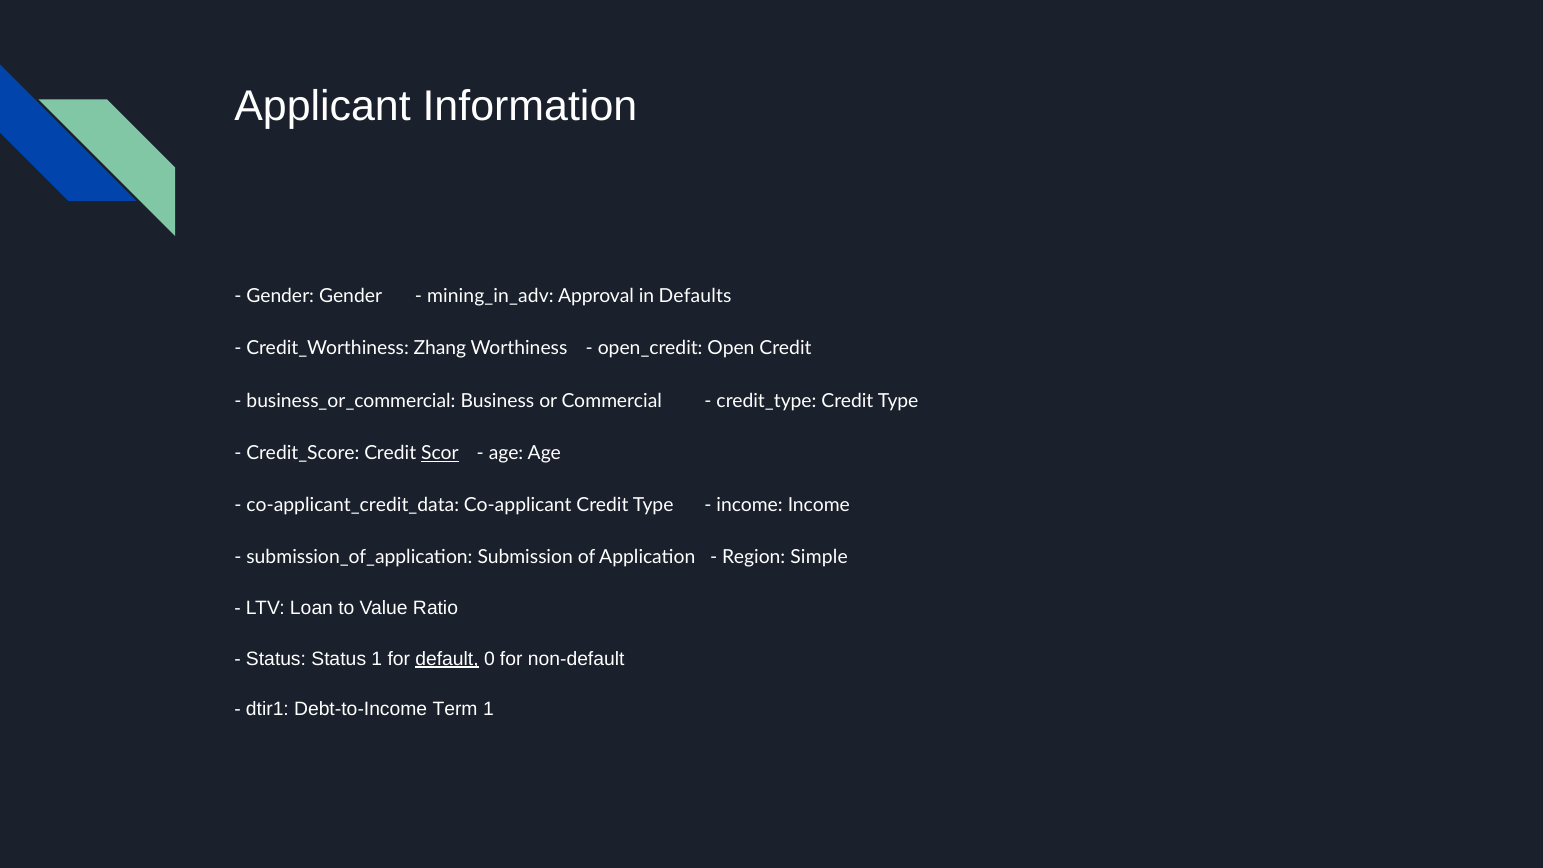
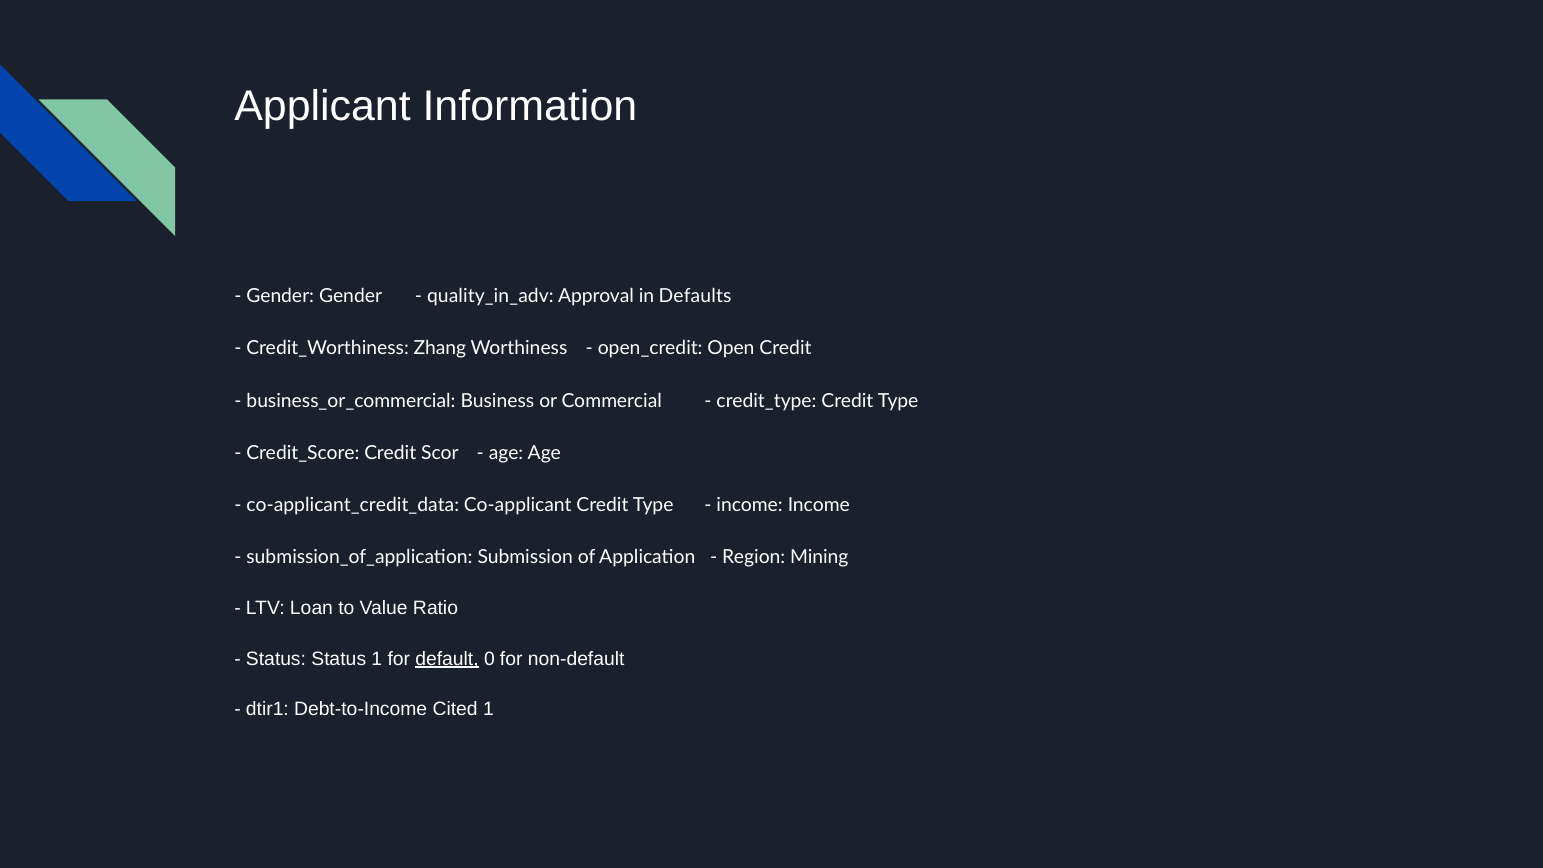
mining_in_adv: mining_in_adv -> quality_in_adv (490, 296)
Scor underline: present -> none (440, 453)
Simple: Simple -> Mining (819, 558)
Term: Term -> Cited (455, 709)
